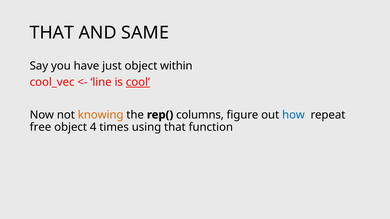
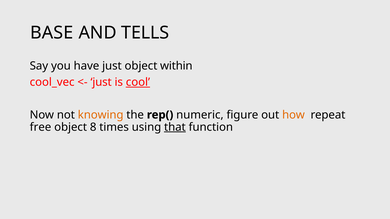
THAT: THAT -> BASE (52, 33)
SAME: SAME -> TELLS (145, 33)
line: line -> just (101, 82)
columns: columns -> numeric (200, 115)
how colour: blue -> orange (293, 115)
4: 4 -> 8 (93, 127)
that underline: none -> present (175, 127)
